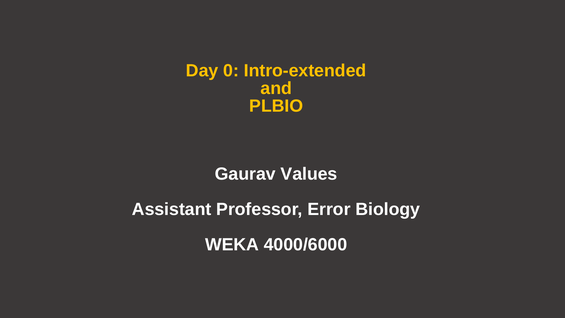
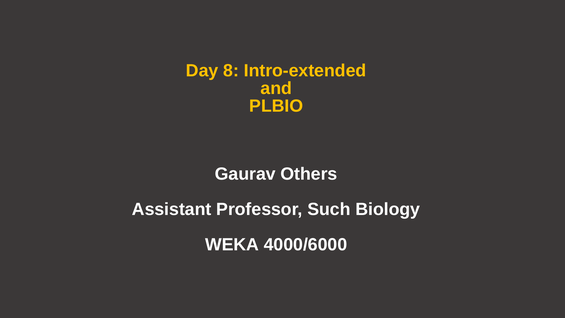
0: 0 -> 8 (231, 71)
Values: Values -> Others (309, 174)
Error: Error -> Such (329, 209)
